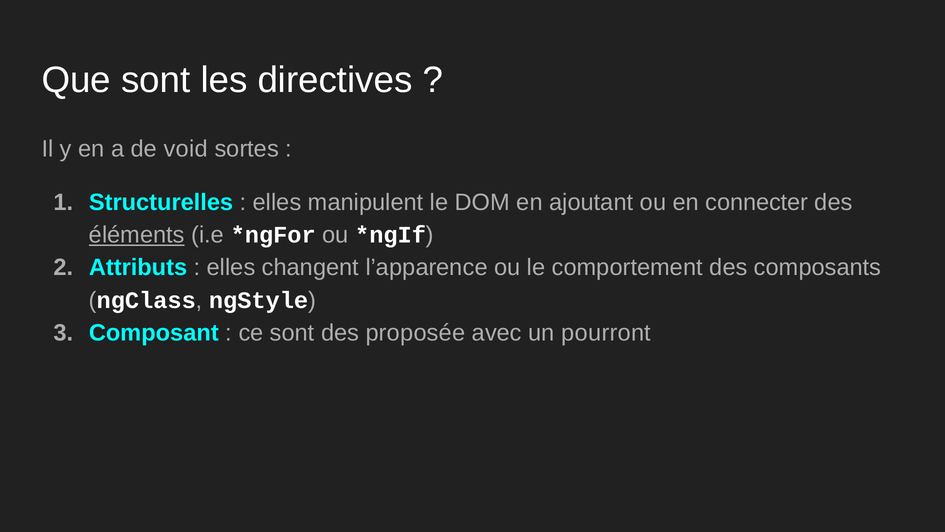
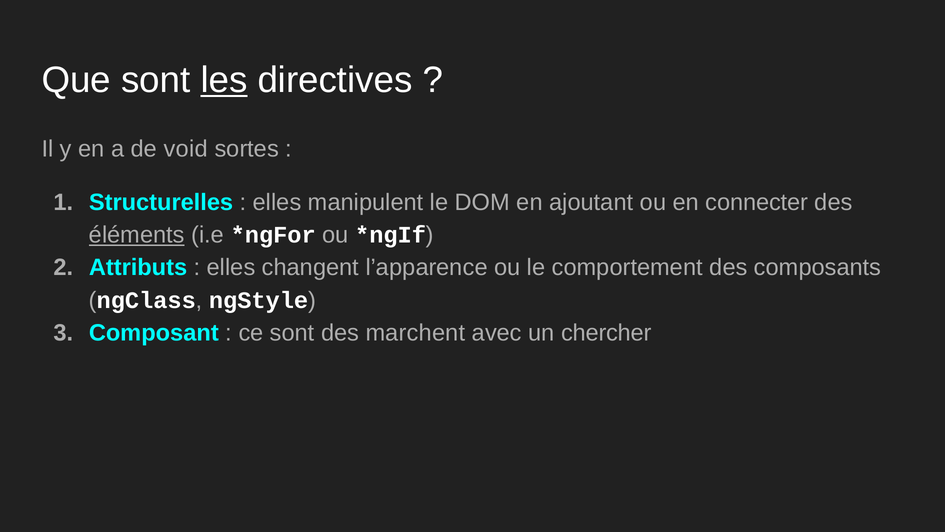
les underline: none -> present (224, 80)
proposée: proposée -> marchent (415, 333)
pourront: pourront -> chercher (606, 333)
